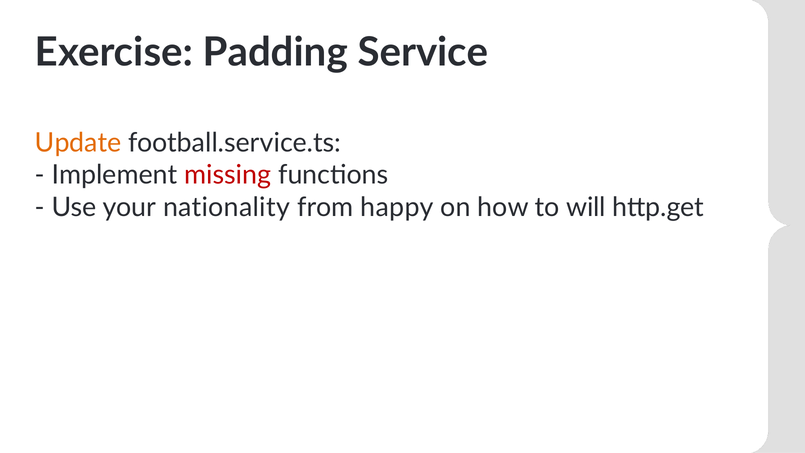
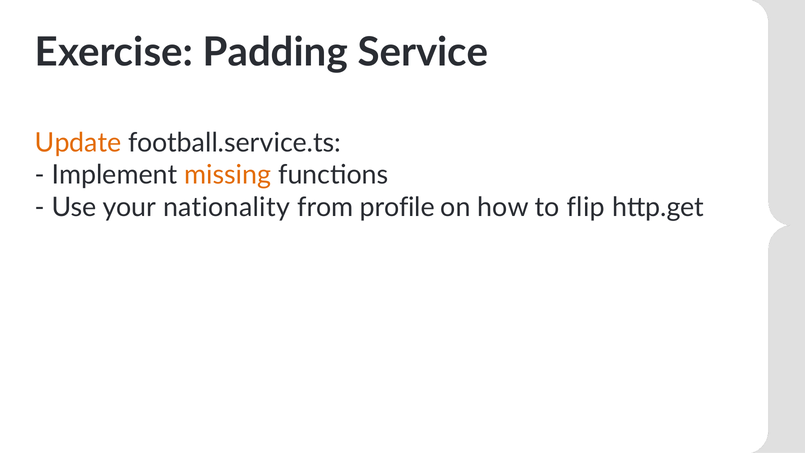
missing colour: red -> orange (228, 175)
happy: happy -> profile (397, 207)
will: will -> flip (586, 207)
